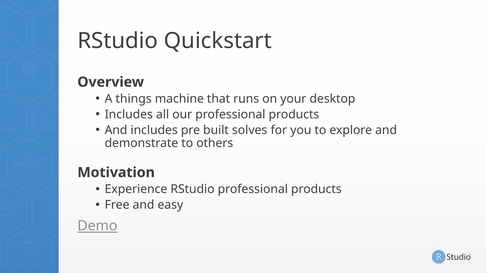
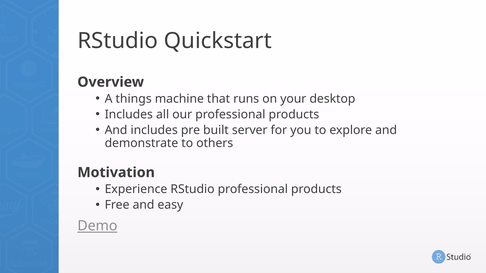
solves: solves -> server (250, 130)
